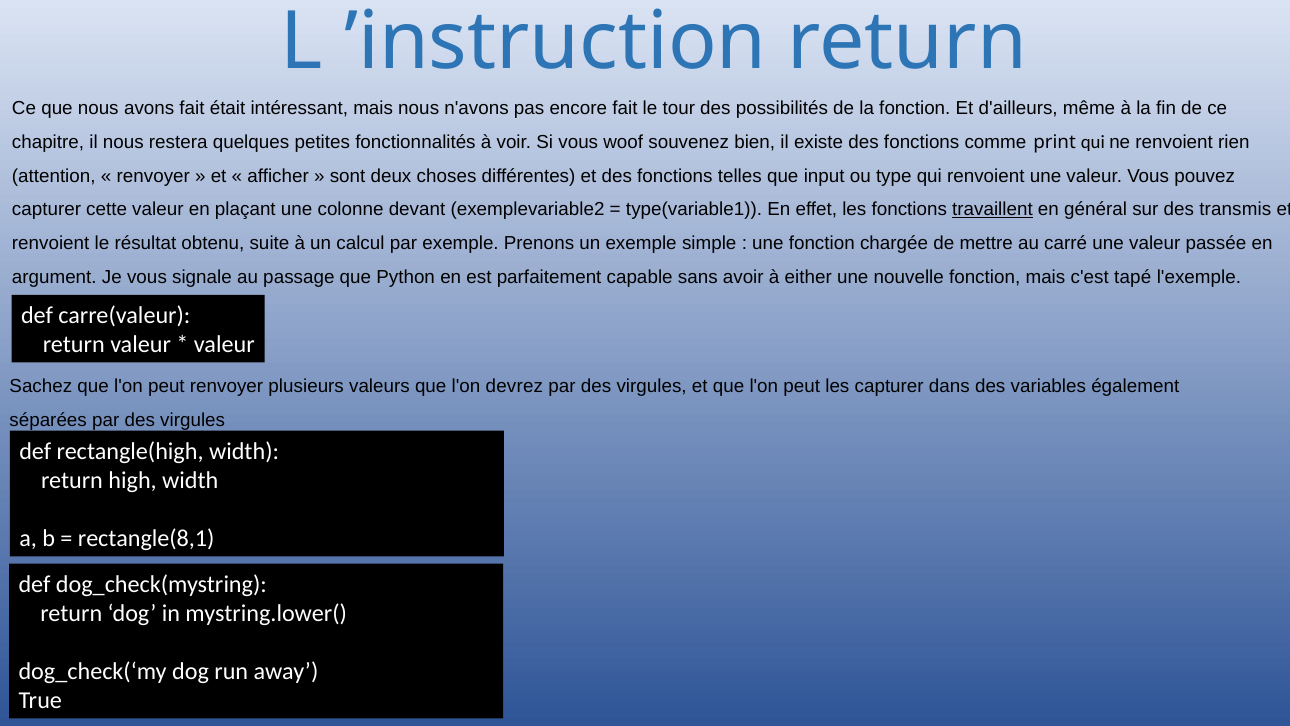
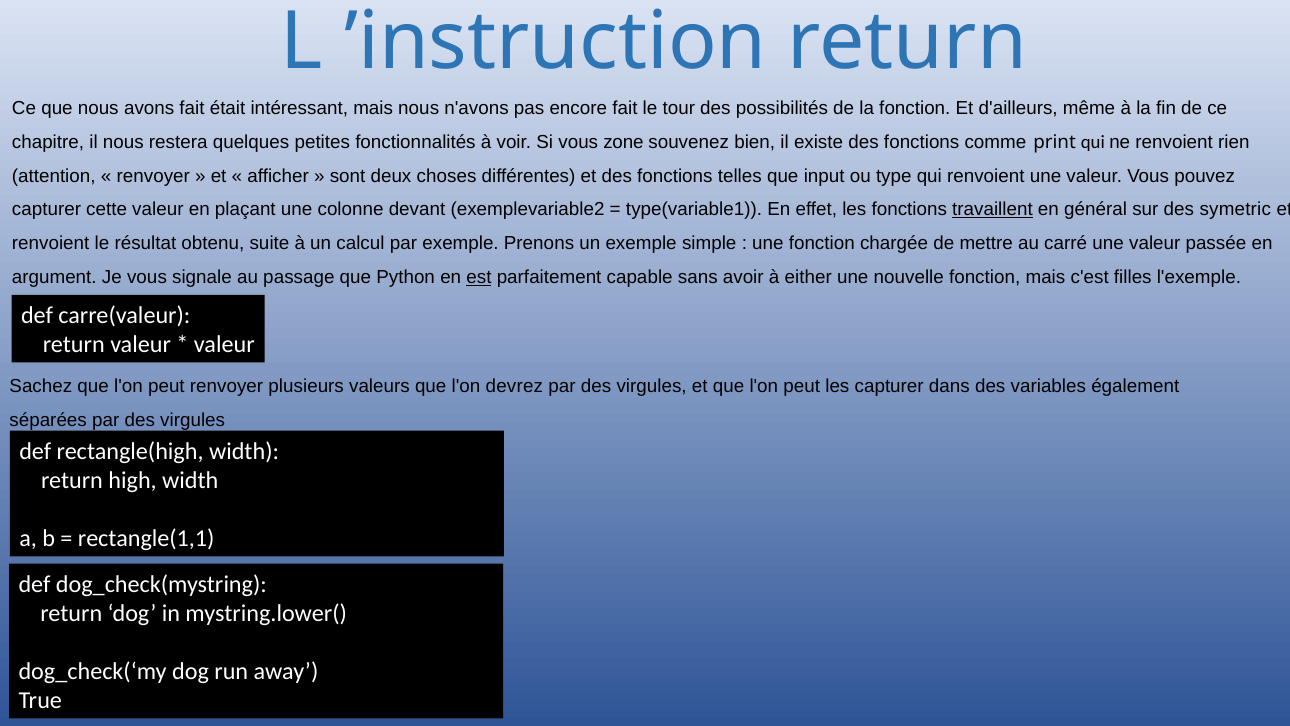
woof: woof -> zone (623, 142)
transmis: transmis -> symetric (1235, 210)
est underline: none -> present (479, 277)
tapé: tapé -> filles (1133, 277)
rectangle(8,1: rectangle(8,1 -> rectangle(1,1 (146, 538)
